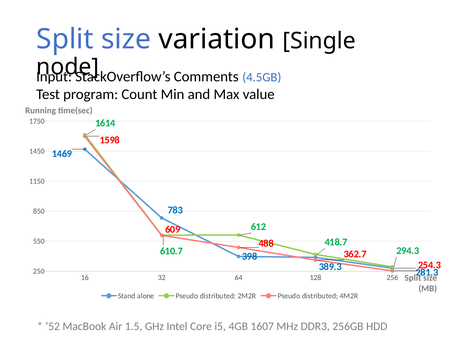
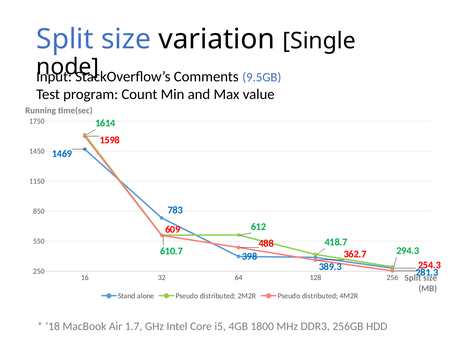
4.5GB: 4.5GB -> 9.5GB (262, 77)
52: 52 -> 18 (53, 326)
1.5: 1.5 -> 1.7 (134, 326)
1607: 1607 -> 1800 (262, 326)
